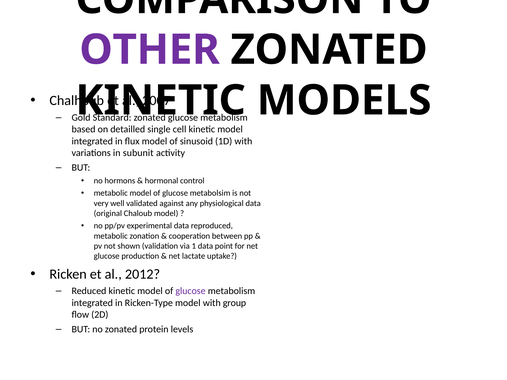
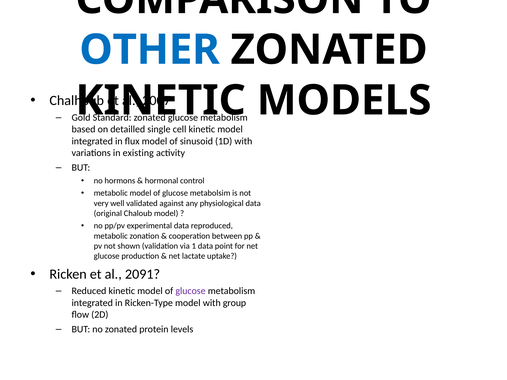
OTHER colour: purple -> blue (150, 50)
subunit: subunit -> existing (138, 153)
2012: 2012 -> 2091 (143, 274)
